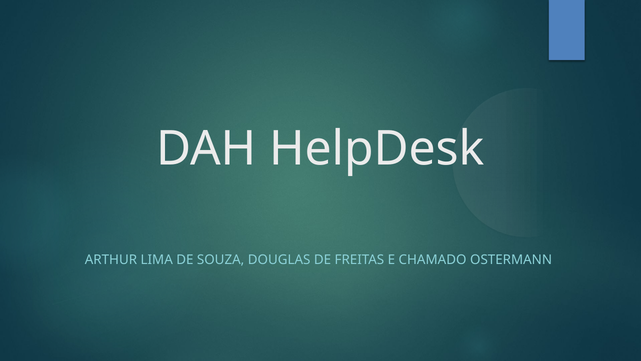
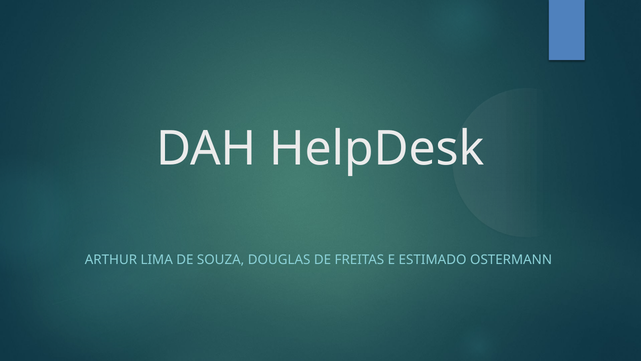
CHAMADO: CHAMADO -> ESTIMADO (433, 260)
